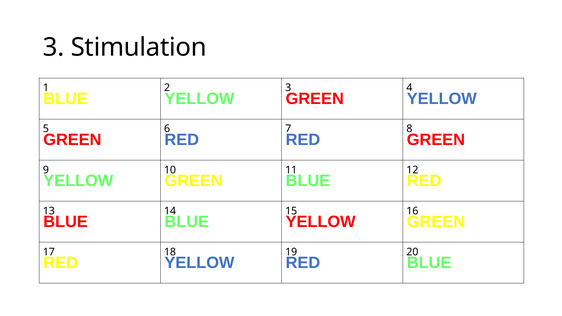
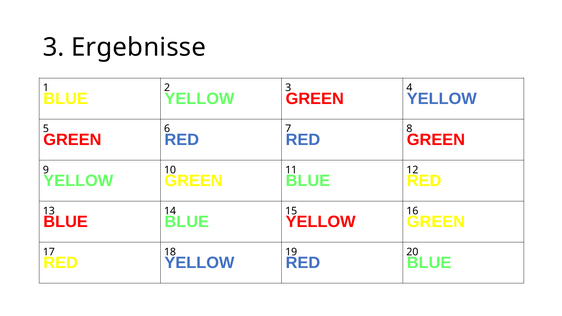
Stimulation: Stimulation -> Ergebnisse (139, 47)
